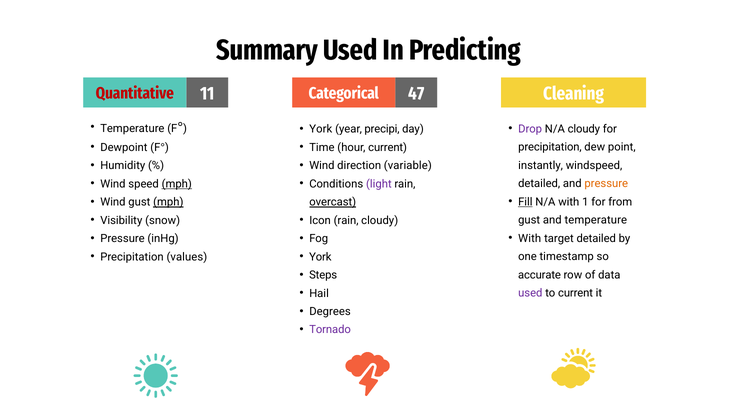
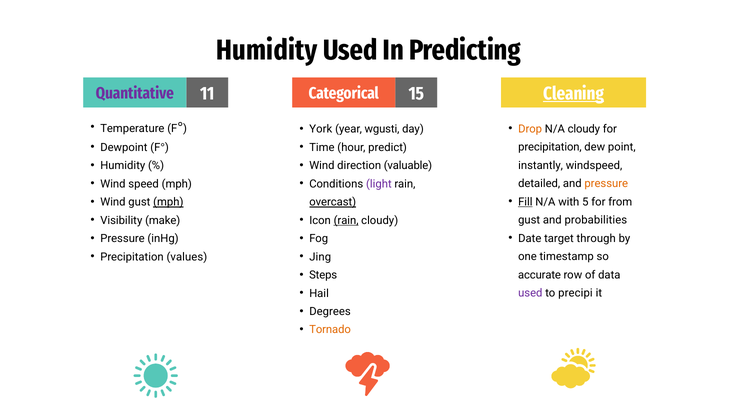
Summary: Summary -> Humidity (267, 50)
Cleaning underline: none -> present (574, 94)
Quantitative colour: red -> purple (135, 93)
47: 47 -> 15 (416, 94)
Drop colour: purple -> orange (530, 129)
precipi: precipi -> wgusti (382, 129)
hour current: current -> predict (388, 147)
variable: variable -> valuable (408, 165)
mph underline: present -> none (177, 184)
1: 1 -> 5 (585, 202)
snow: snow -> make (163, 220)
rain underline: none -> present (346, 220)
and temperature: temperature -> probabilities (596, 220)
With: With -> Date (530, 238)
target detailed: detailed -> through (596, 238)
York: York -> Jing (320, 257)
to current: current -> precipi (575, 293)
Tornado colour: purple -> orange (330, 329)
